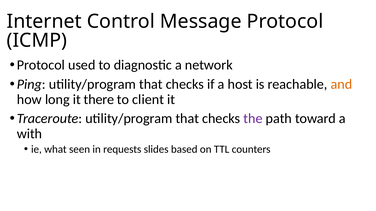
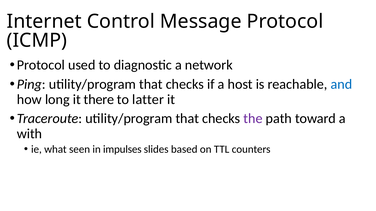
and colour: orange -> blue (341, 84)
client: client -> latter (148, 100)
requests: requests -> impulses (122, 150)
